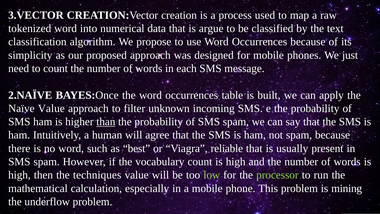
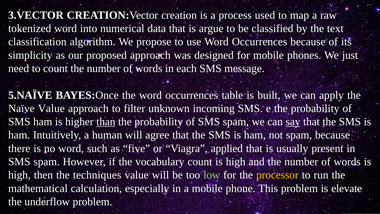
2.NAÏVE: 2.NAÏVE -> 5.NAÏVE (30, 95)
say underline: none -> present (293, 122)
best: best -> five (136, 148)
reliable: reliable -> applied (227, 148)
processor colour: light green -> yellow (277, 175)
mining: mining -> elevate (347, 188)
